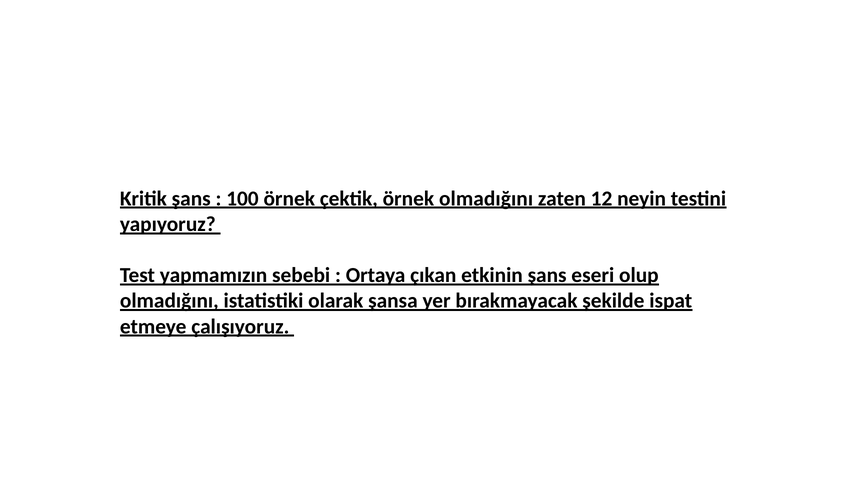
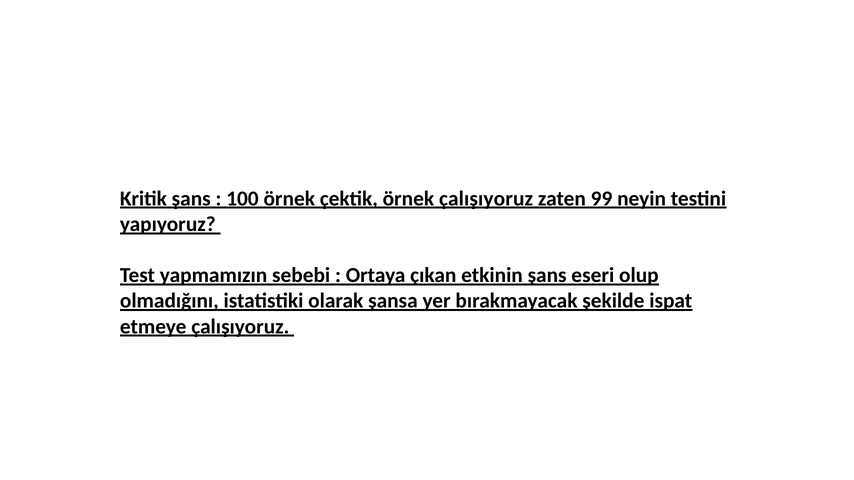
örnek olmadığını: olmadığını -> çalışıyoruz (486, 199)
12: 12 -> 99 (602, 199)
